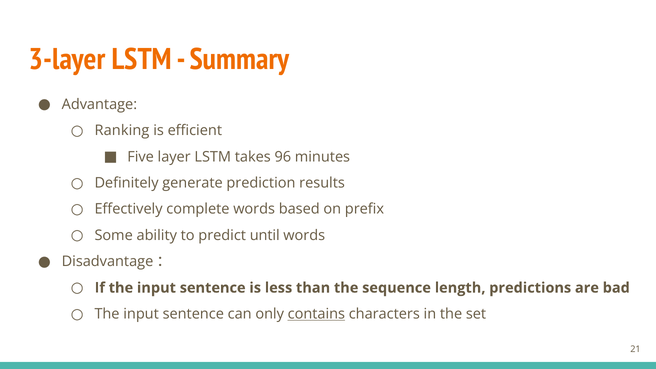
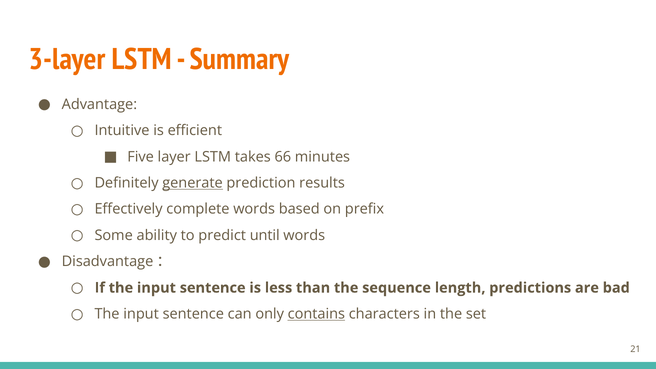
Ranking: Ranking -> Intuitive (122, 131)
96: 96 -> 66 (283, 157)
generate underline: none -> present (193, 183)
